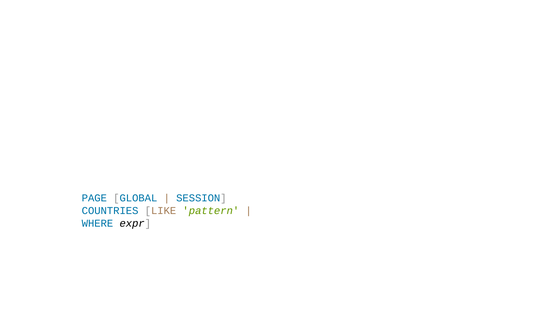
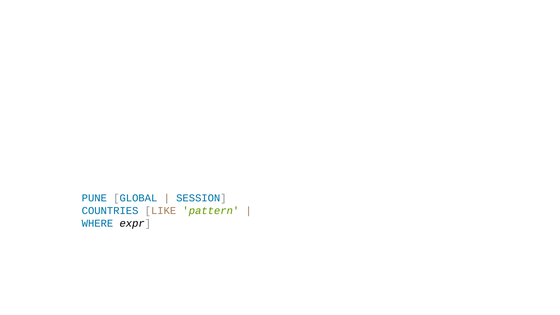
PAGE: PAGE -> PUNE (94, 198)
